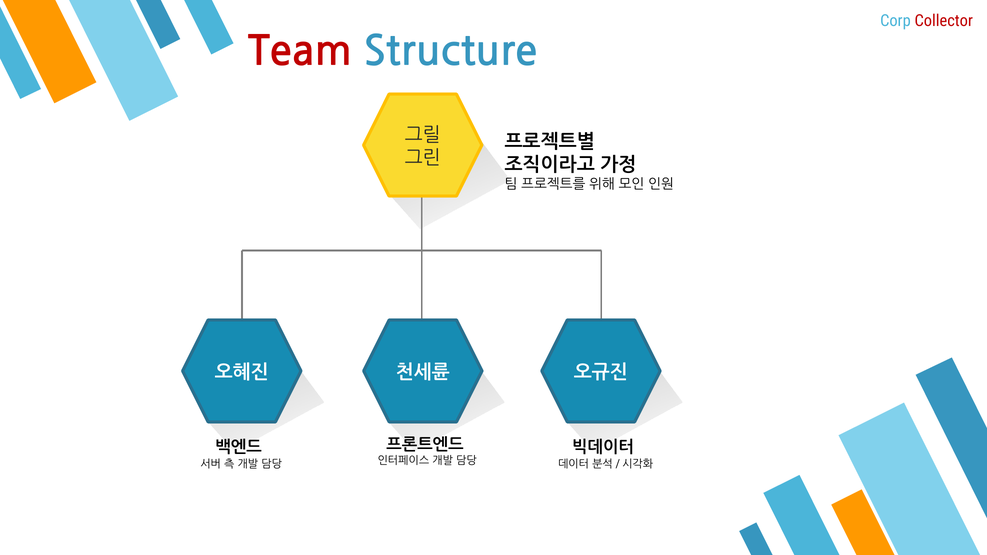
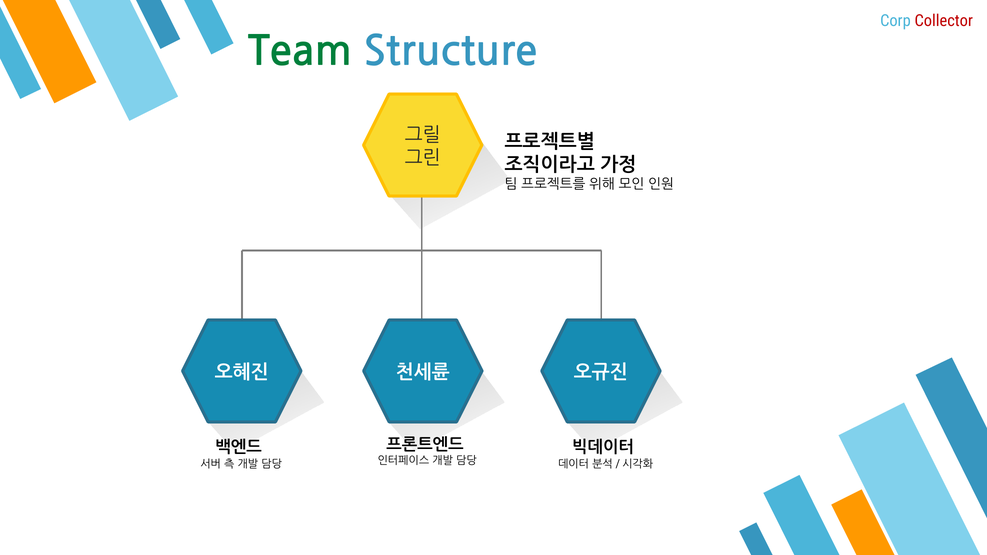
Team colour: red -> green (300, 52)
